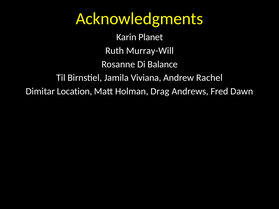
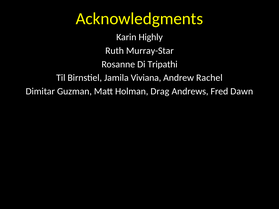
Planet: Planet -> Highly (151, 37)
Murray-Will: Murray-Will -> Murray-Star (150, 51)
Balance: Balance -> Tripathi (163, 64)
Location: Location -> Guzman (74, 91)
